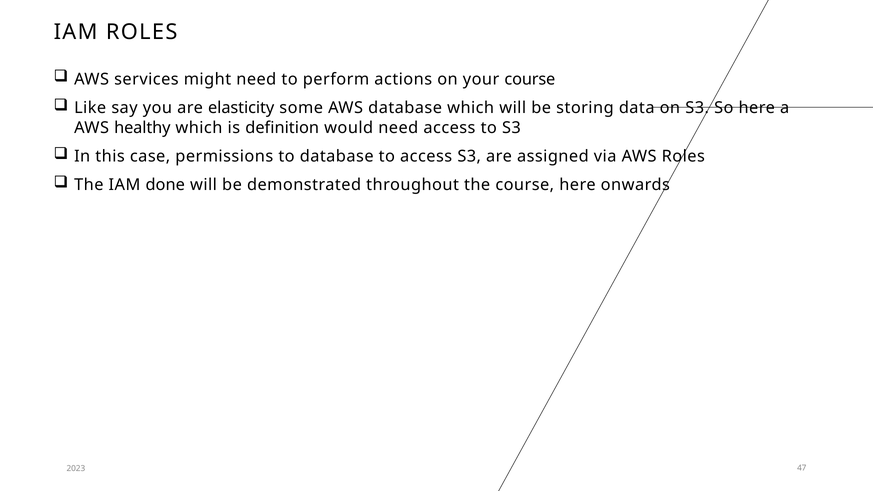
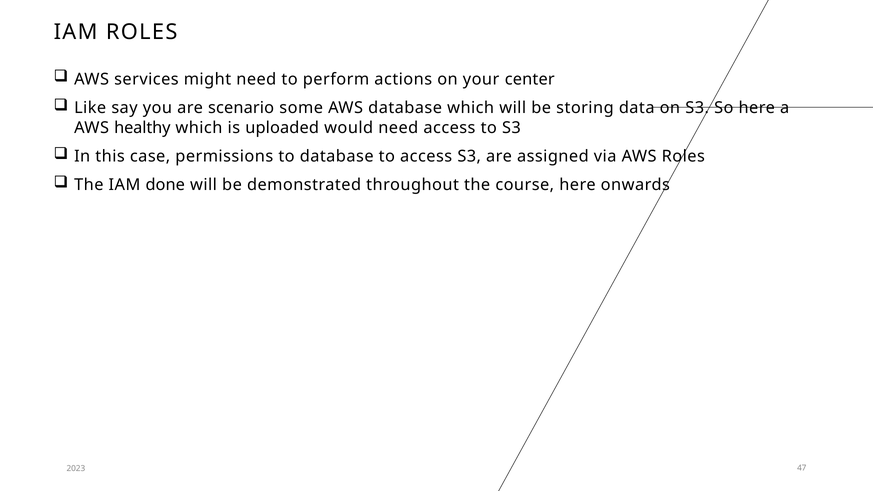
your course: course -> center (530, 79)
elasticity: elasticity -> scenario (241, 108)
definition: definition -> uploaded (282, 128)
